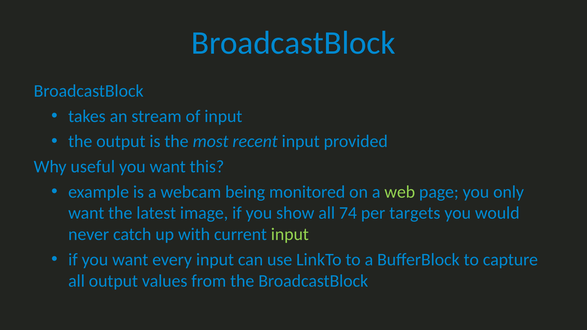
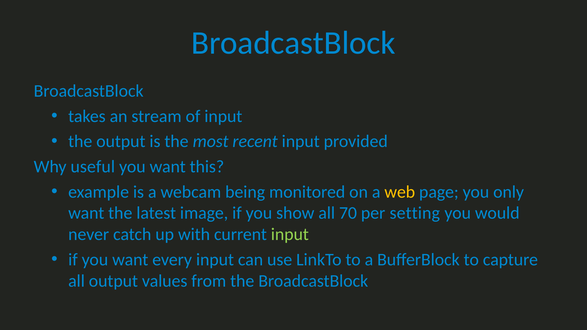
web colour: light green -> yellow (400, 192)
74: 74 -> 70 (348, 213)
targets: targets -> setting (415, 213)
